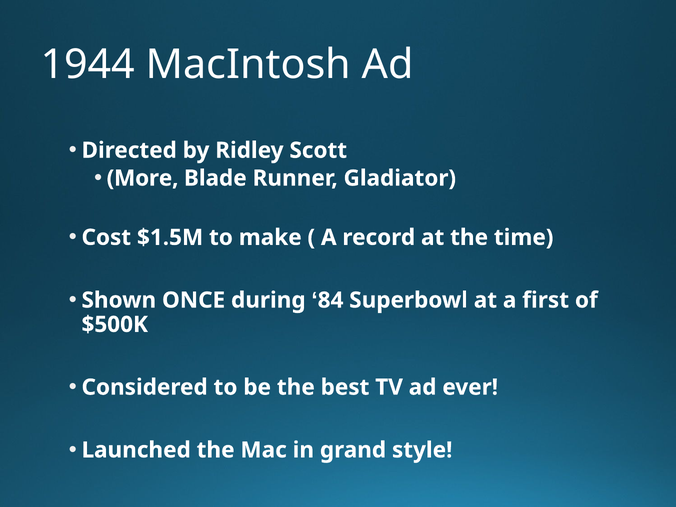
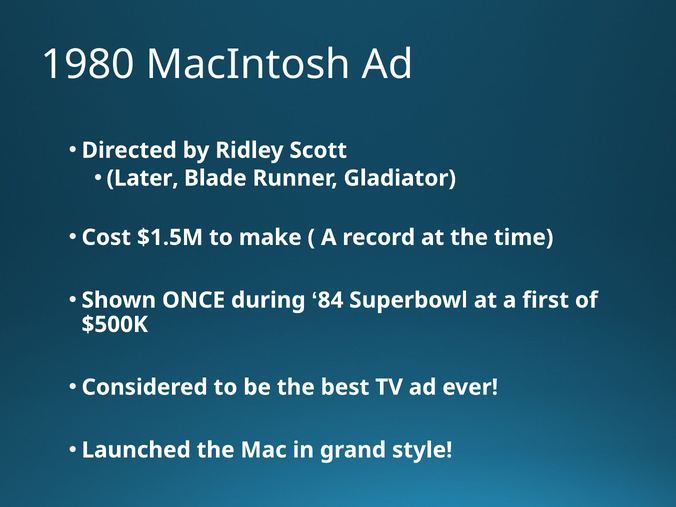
1944: 1944 -> 1980 (88, 64)
More: More -> Later (143, 178)
